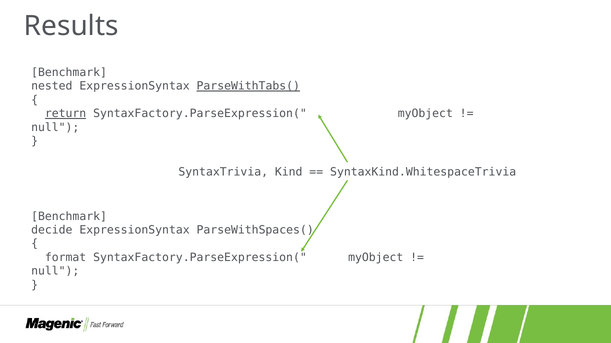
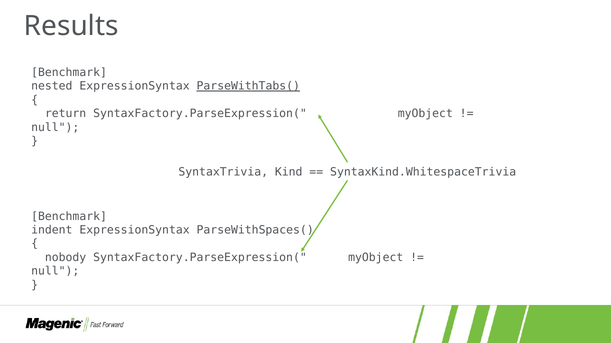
return underline: present -> none (66, 114)
decide: decide -> indent (52, 230)
format: format -> nobody (66, 258)
